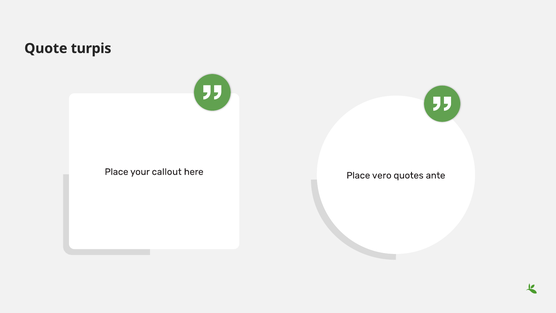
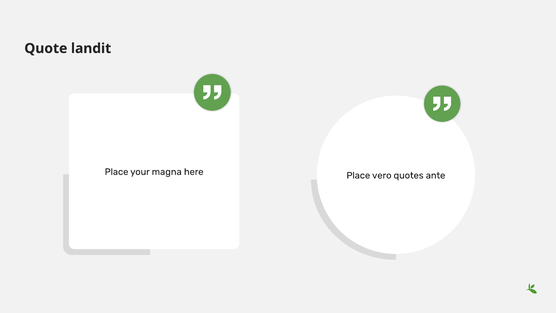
turpis: turpis -> landit (91, 48)
callout: callout -> magna (167, 172)
